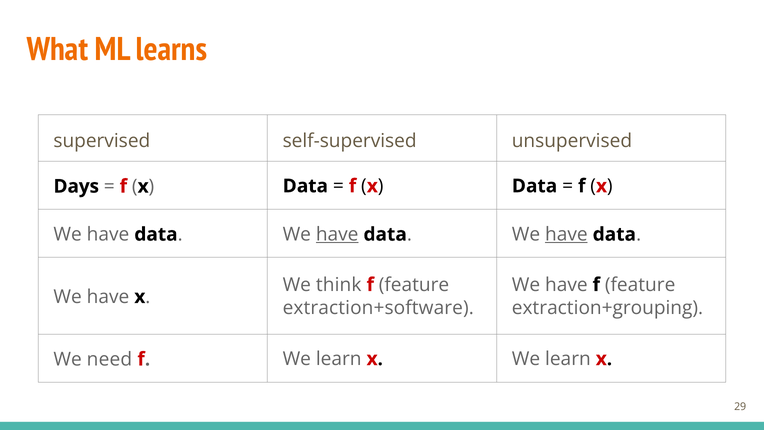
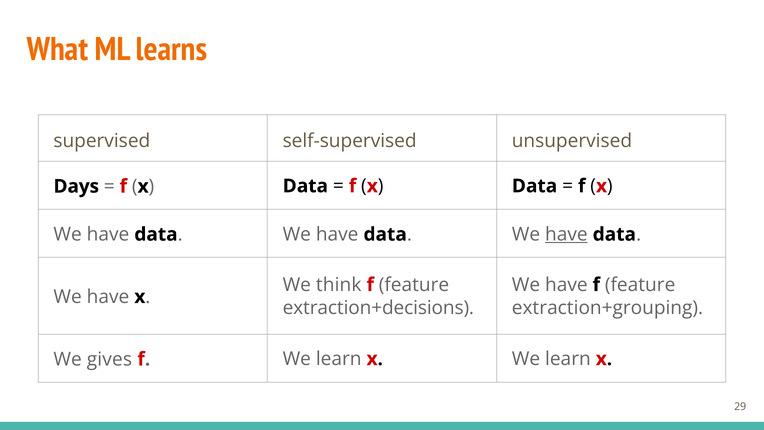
have underline: present -> none (337, 234)
extraction+software: extraction+software -> extraction+decisions (378, 308)
need: need -> gives (109, 359)
